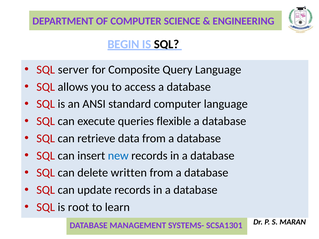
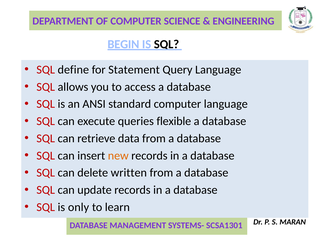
server: server -> define (73, 70)
Composite: Composite -> Statement (134, 70)
new colour: blue -> orange (118, 156)
root: root -> only (79, 207)
